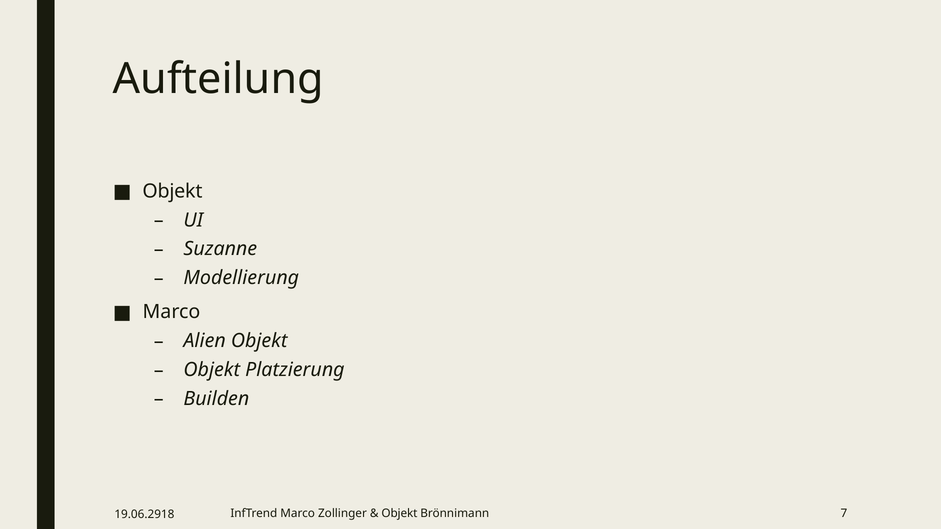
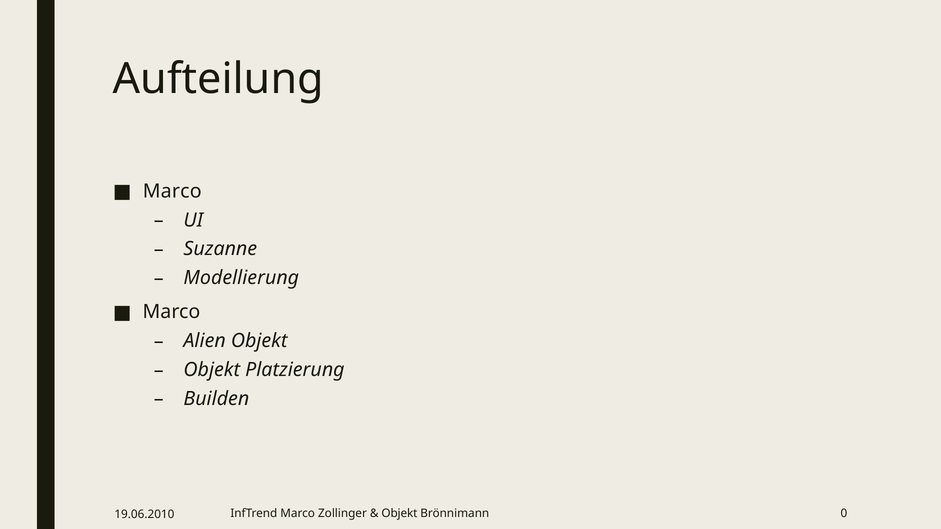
Objekt: Objekt -> Marco (172, 191)
7: 7 -> 0 (844, 514)
19.06.2918: 19.06.2918 -> 19.06.2010 (144, 514)
